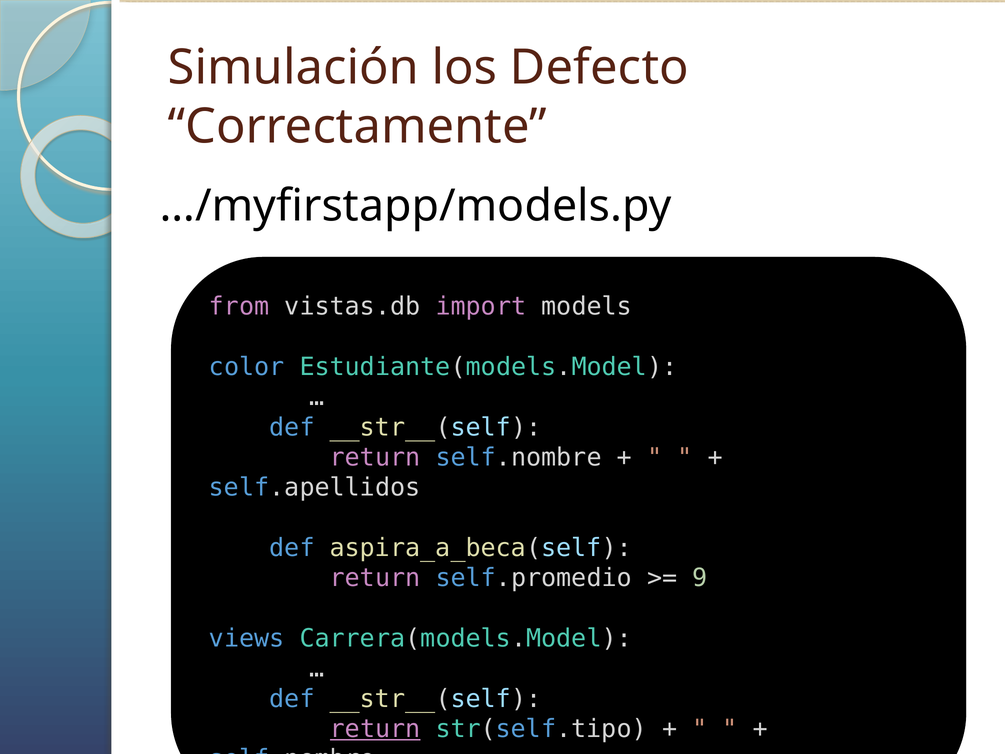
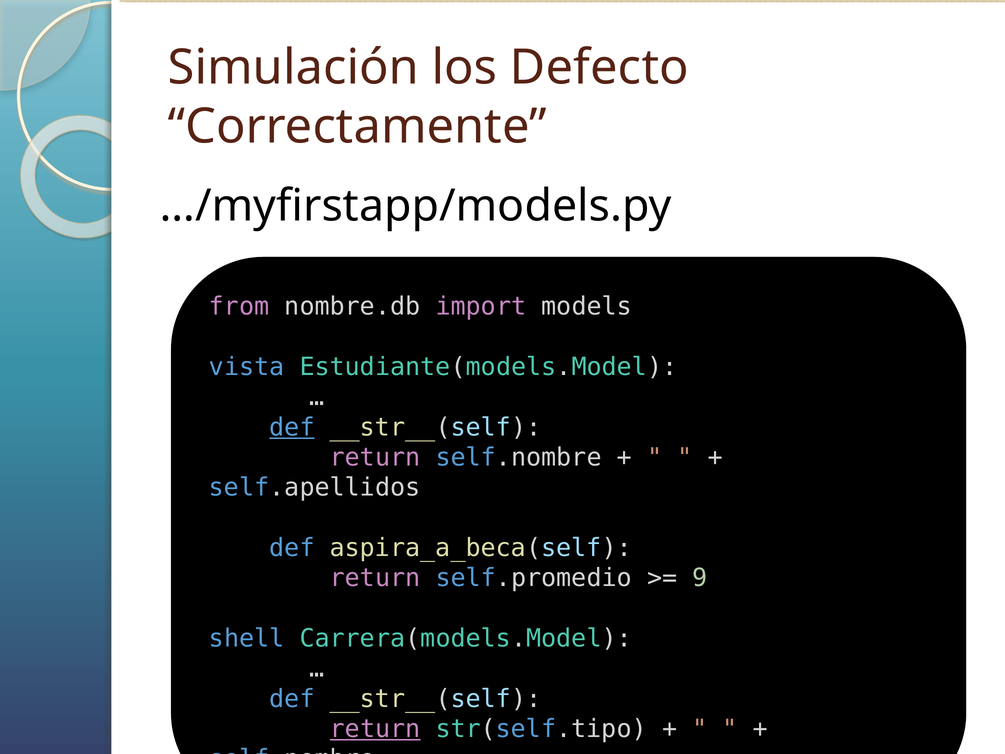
vistas.db: vistas.db -> nombre.db (352, 307)
color: color -> vista (247, 367)
def underline: none -> present (292, 427)
views: views -> shell (247, 638)
